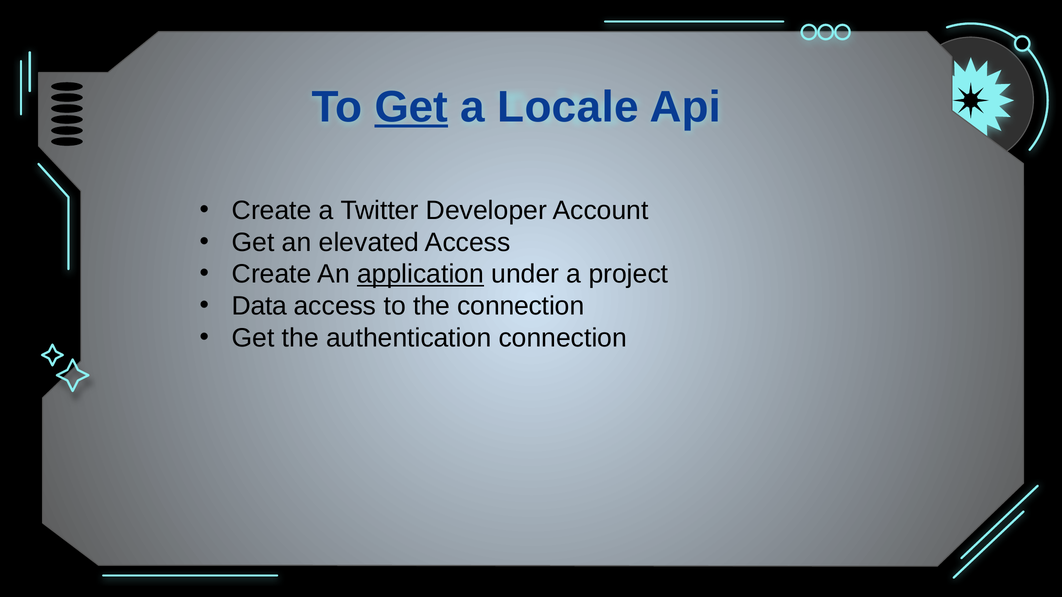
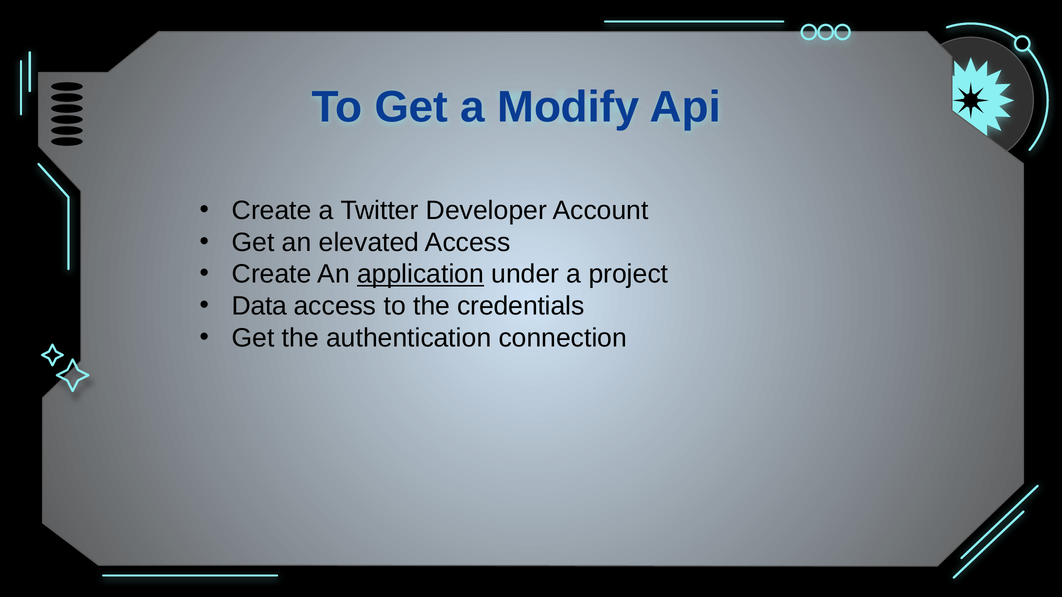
Get underline: present -> none (411, 107)
Locale: Locale -> Modify (568, 107)
the connection: connection -> credentials (521, 306)
